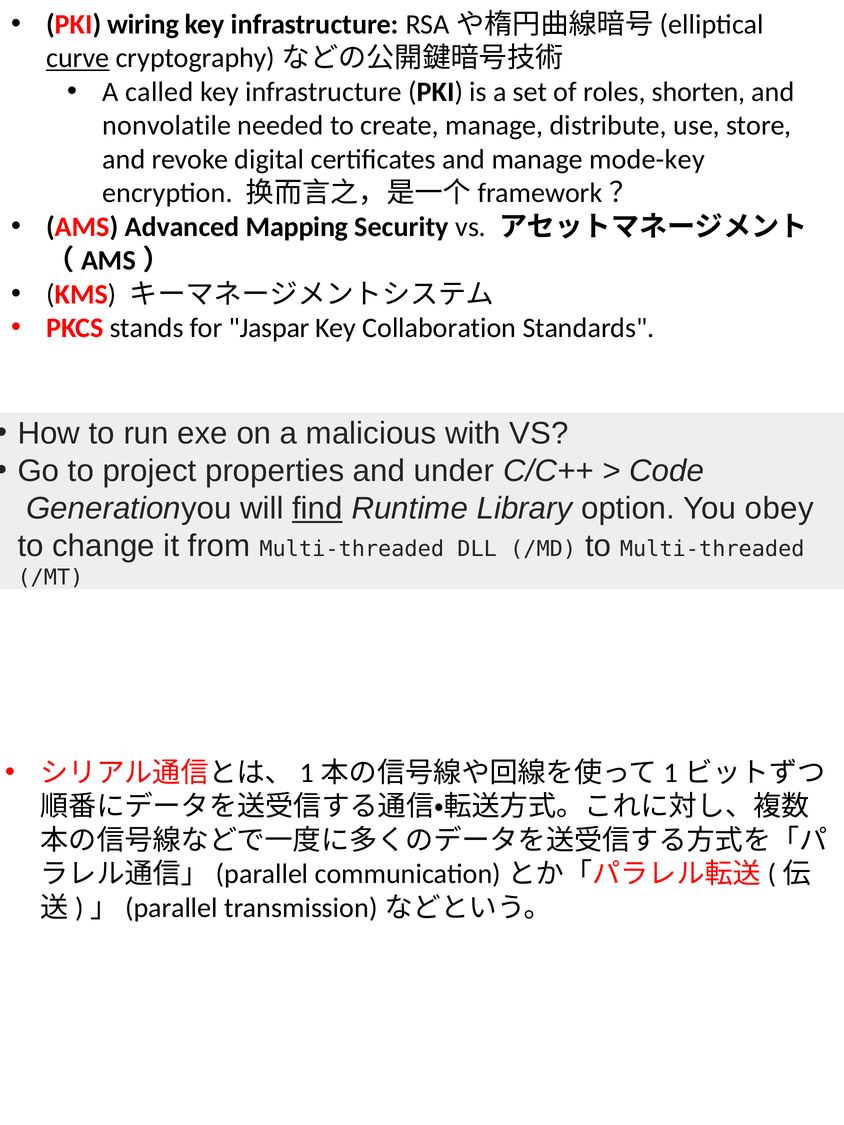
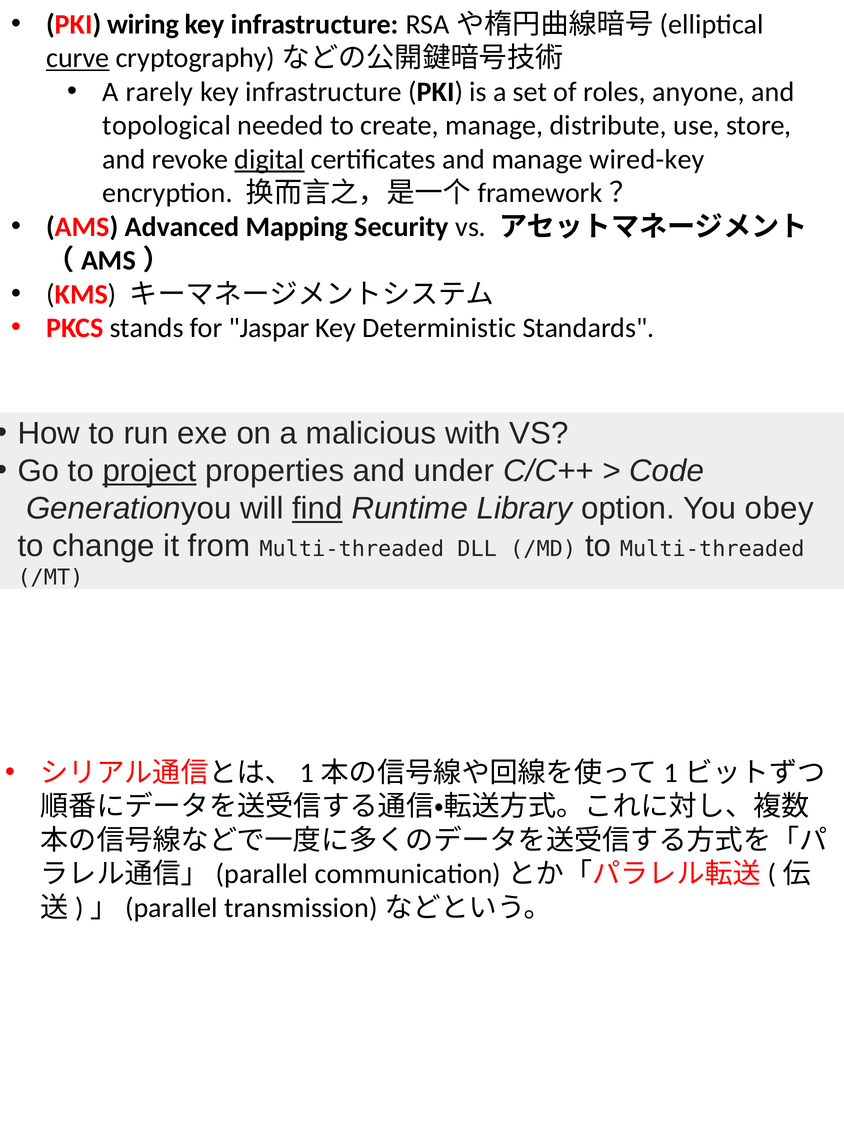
called: called -> rarely (159, 92)
shorten: shorten -> anyone (698, 92)
nonvolatile: nonvolatile -> topological (167, 126)
digital underline: none -> present (269, 159)
mode-key: mode-key -> wired-key (647, 159)
Collaboration: Collaboration -> Deterministic (439, 328)
project underline: none -> present (150, 471)
